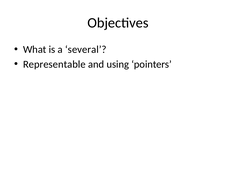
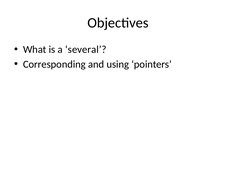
Representable: Representable -> Corresponding (54, 64)
